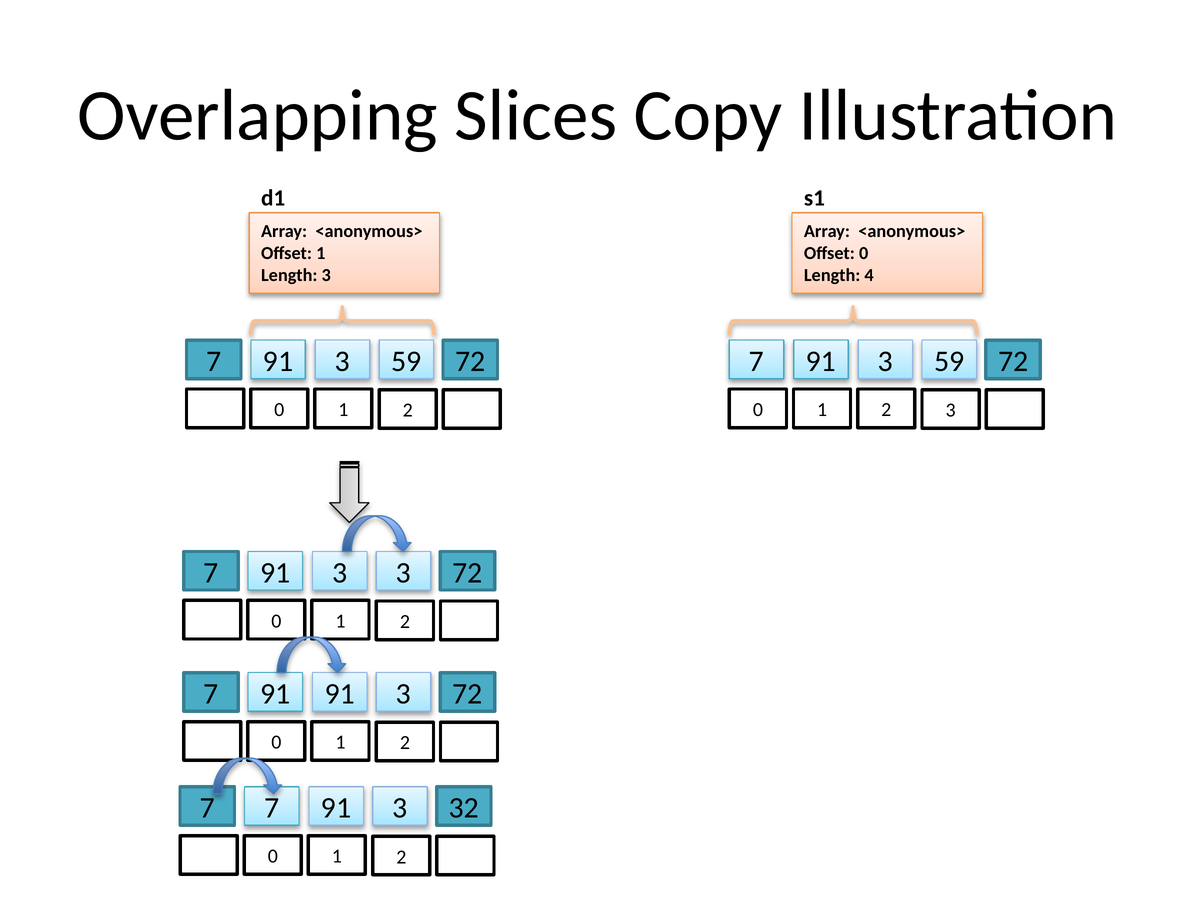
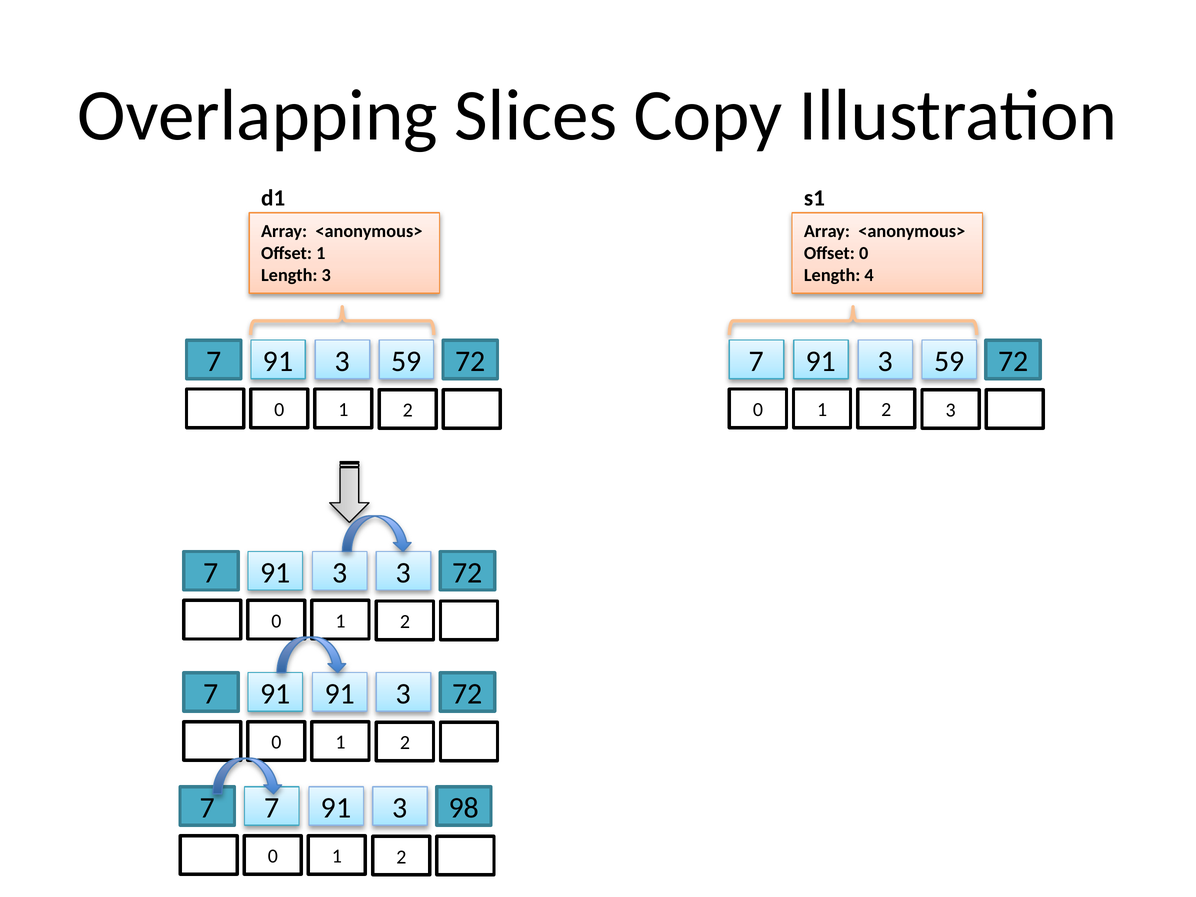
32: 32 -> 98 (464, 808)
